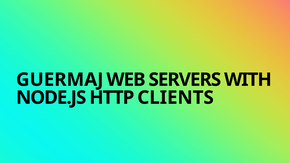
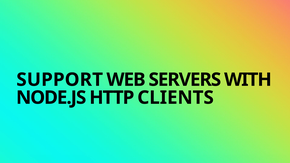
GUERMAJ: GUERMAJ -> SUPPORT (60, 80)
